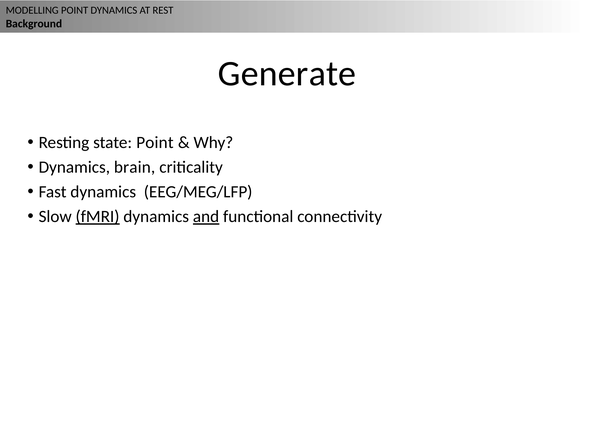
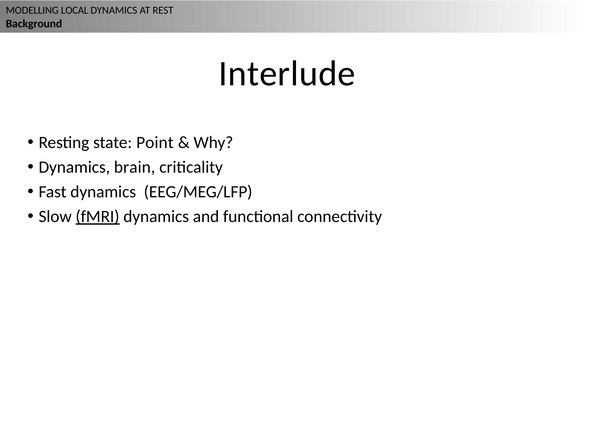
MODELLING POINT: POINT -> LOCAL (75, 10)
Generate: Generate -> Interlude (287, 74)
and underline: present -> none (206, 216)
